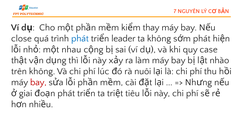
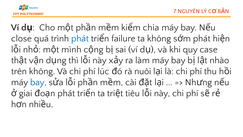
thay: thay -> chia (151, 27)
leader: leader -> failure (123, 38)
nhau: nhau -> mình (71, 49)
bay colour: red -> blue (38, 82)
